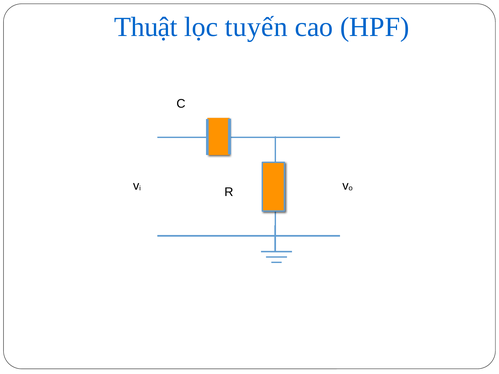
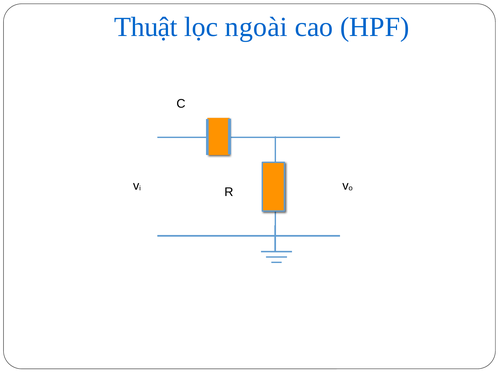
tuyến: tuyến -> ngoài (256, 27)
